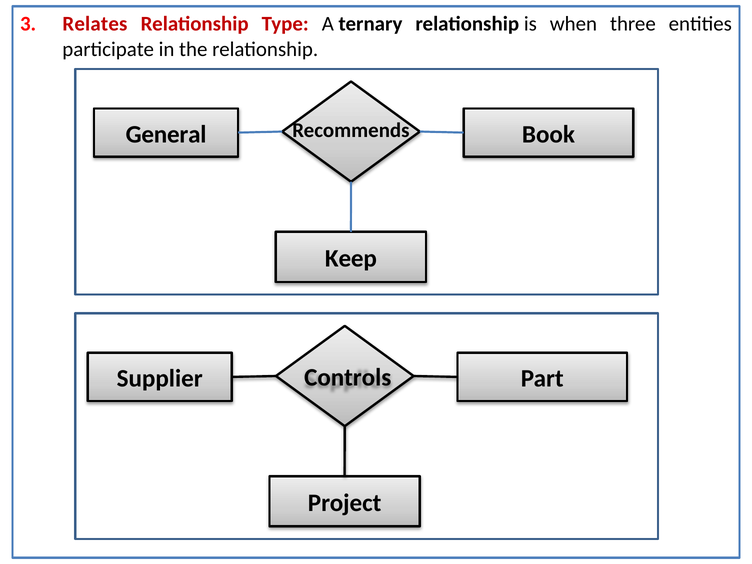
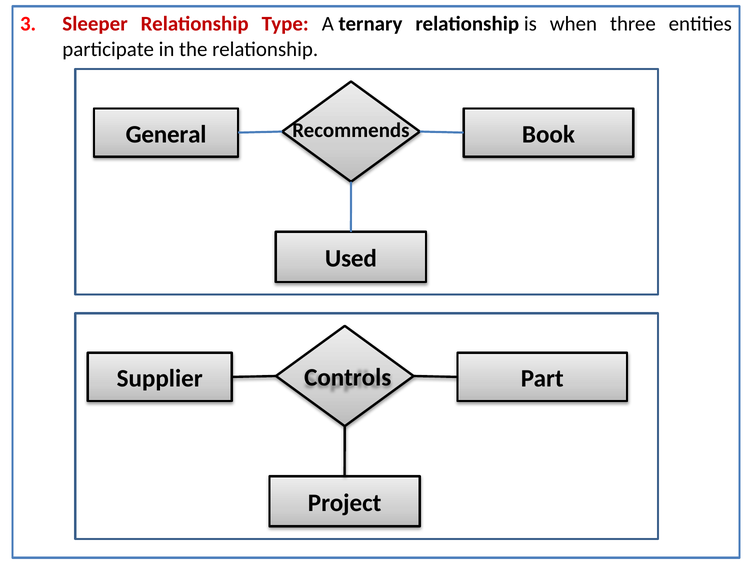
Relates: Relates -> Sleeper (95, 24)
Keep: Keep -> Used (351, 259)
